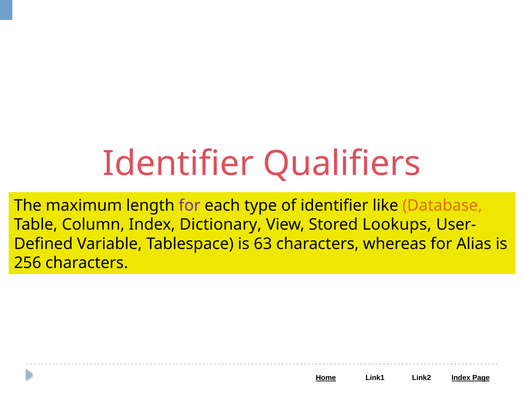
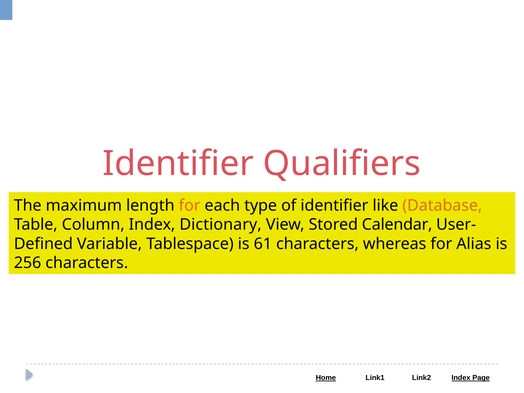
for colour: purple -> orange (190, 205)
Lookups: Lookups -> Calendar (397, 225)
63: 63 -> 61 (263, 244)
